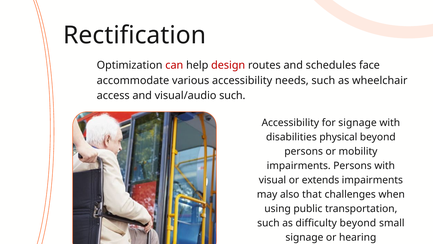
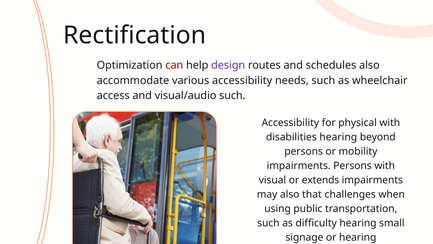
design colour: red -> purple (228, 65)
schedules face: face -> also (369, 65)
for signage: signage -> physical (358, 123)
disabilities physical: physical -> hearing (338, 137)
difficulty beyond: beyond -> hearing (358, 223)
